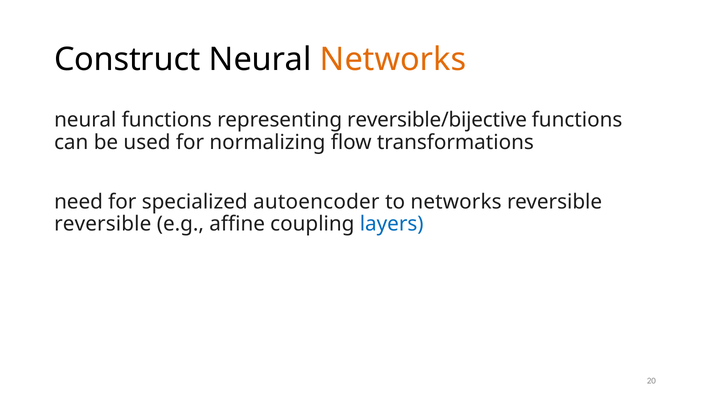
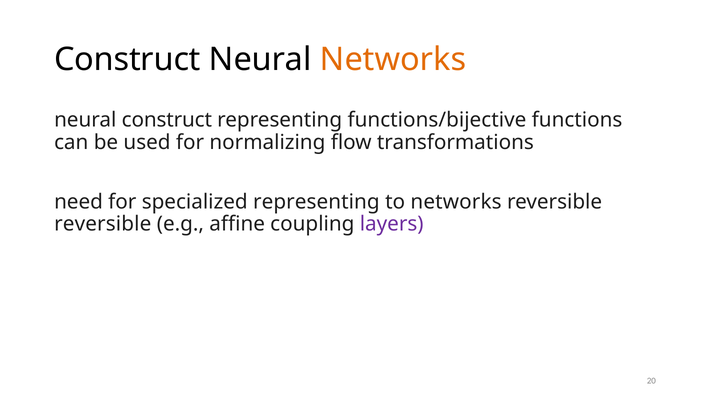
neural functions: functions -> construct (167, 120)
reversible/bijective: reversible/bijective -> functions/bijective (437, 120)
specialized autoencoder: autoencoder -> representing (316, 202)
layers colour: blue -> purple (392, 224)
